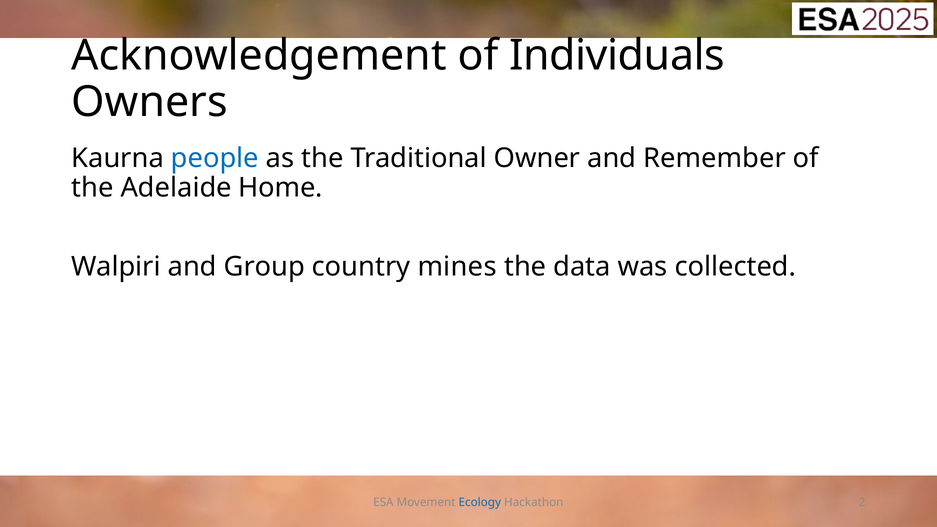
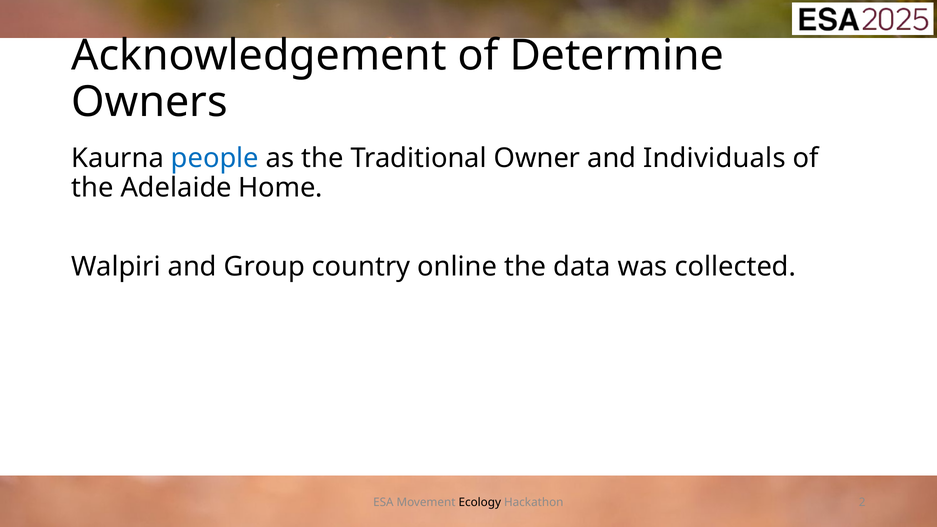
Individuals: Individuals -> Determine (617, 56)
Remember: Remember -> Individuals (715, 158)
mines: mines -> online (457, 267)
Ecology colour: blue -> black (480, 502)
